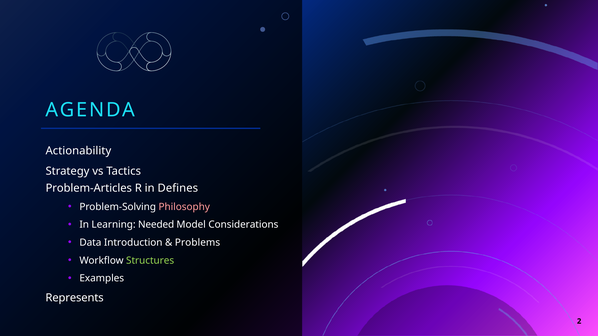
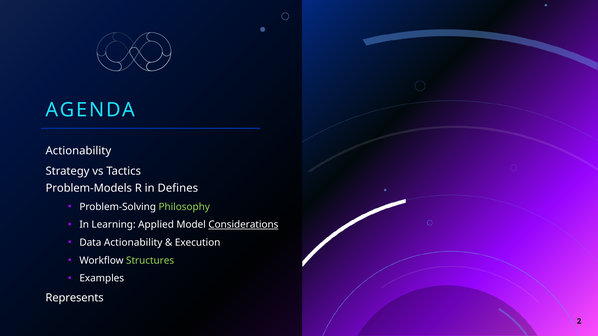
Problem-Articles: Problem-Articles -> Problem-Models (89, 188)
Philosophy colour: pink -> light green (184, 207)
Needed: Needed -> Applied (156, 225)
Considerations underline: none -> present (243, 225)
Data Introduction: Introduction -> Actionability (133, 243)
Problems: Problems -> Execution (198, 243)
